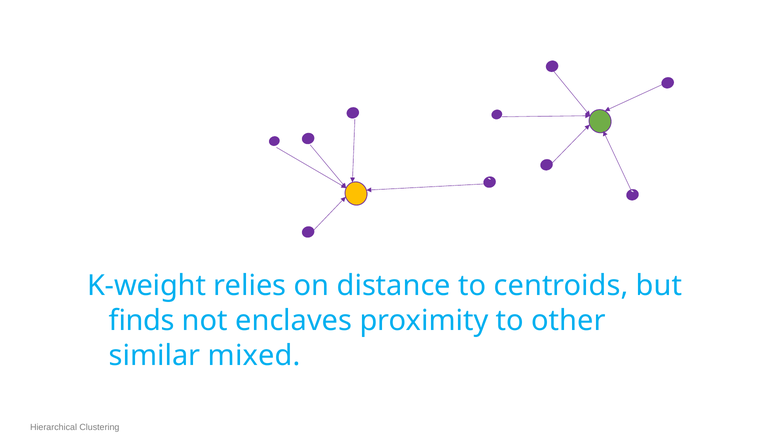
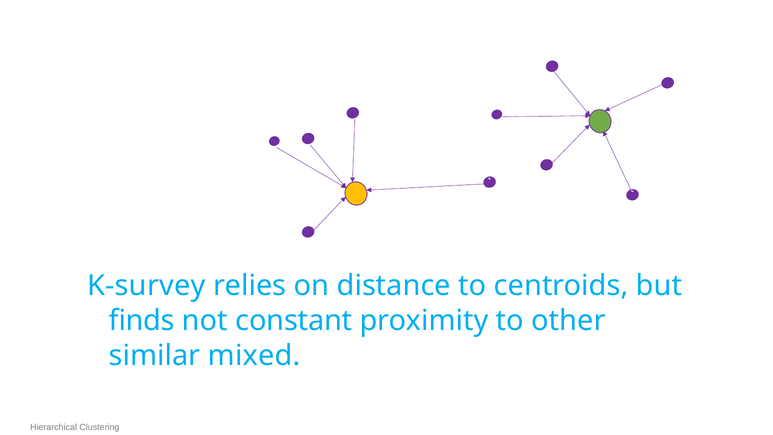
K-weight: K-weight -> K-survey (146, 286)
enclaves: enclaves -> constant (294, 321)
